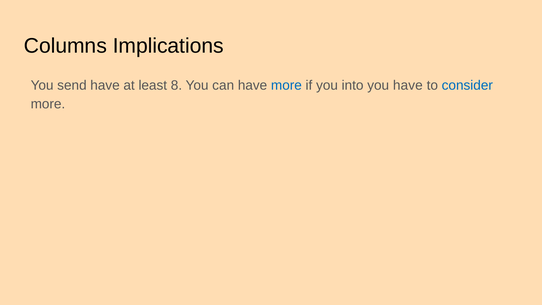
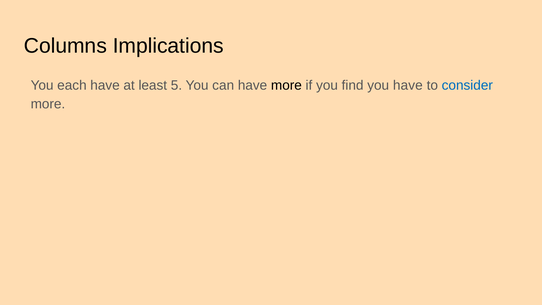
send: send -> each (72, 85)
8: 8 -> 5 (176, 85)
more colour: blue -> black (286, 85)
into: into -> find (353, 85)
